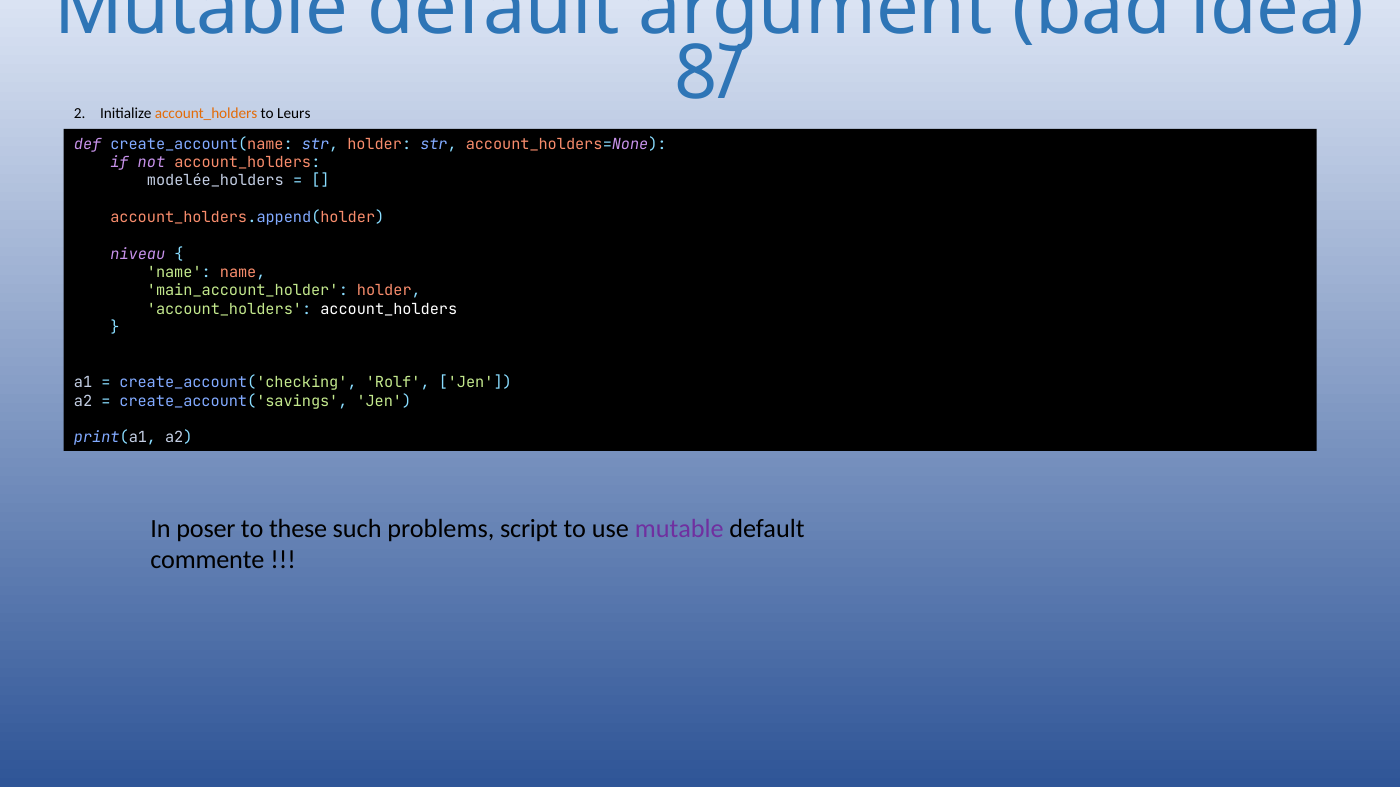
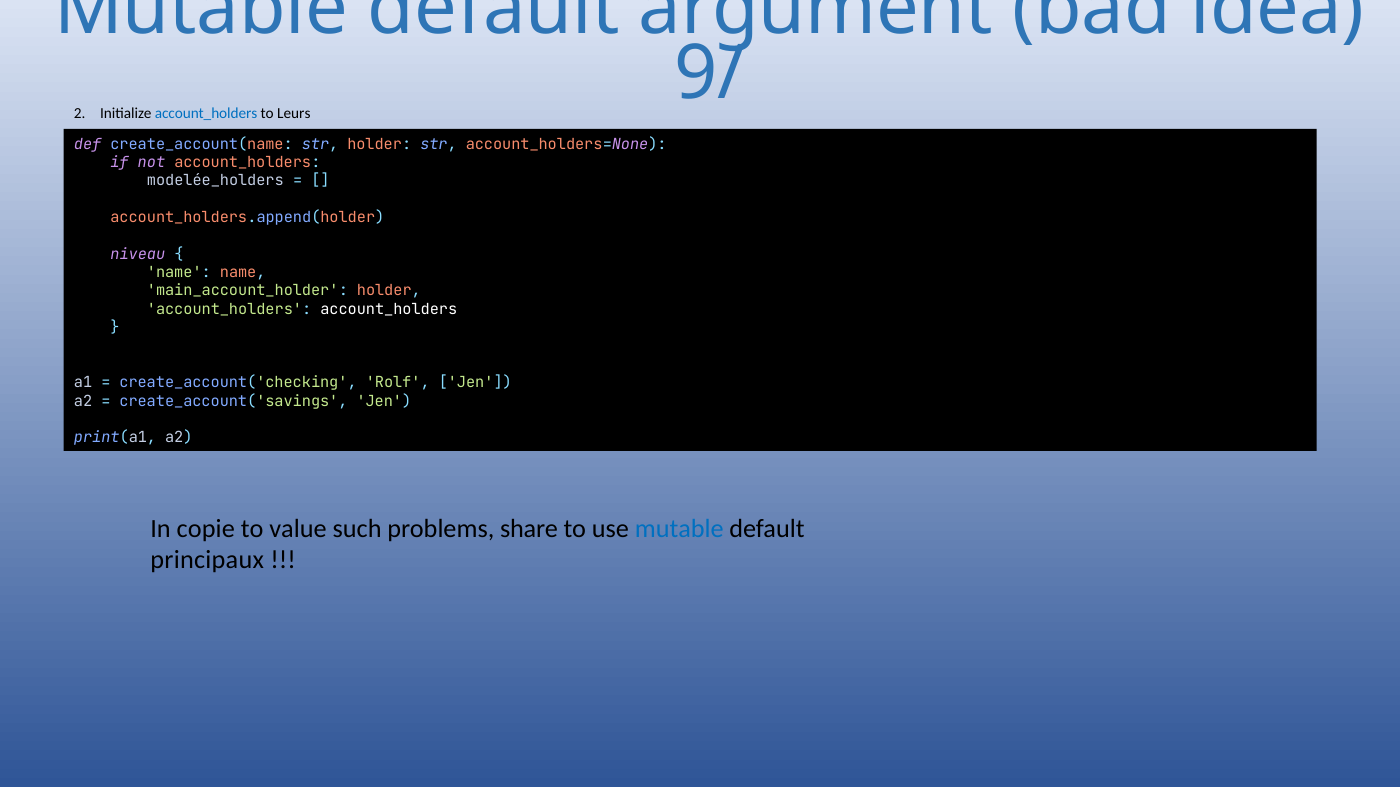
8/: 8/ -> 9/ (710, 74)
account_holders colour: orange -> blue (206, 114)
poser: poser -> copie (206, 529)
these: these -> value (298, 529)
script: script -> share (529, 529)
mutable colour: purple -> blue (679, 529)
commente: commente -> principaux (207, 560)
